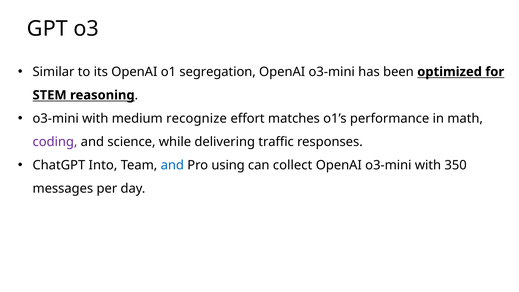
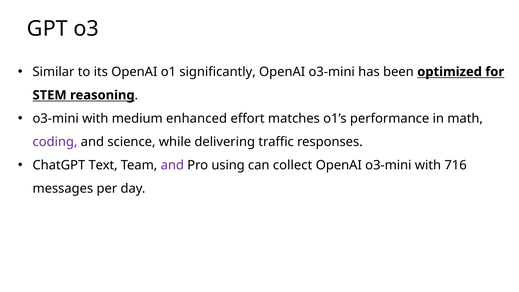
segregation: segregation -> significantly (218, 72)
recognize: recognize -> enhanced (197, 118)
Into: Into -> Text (103, 165)
and colour: blue -> purple (172, 165)
350: 350 -> 716 (456, 165)
